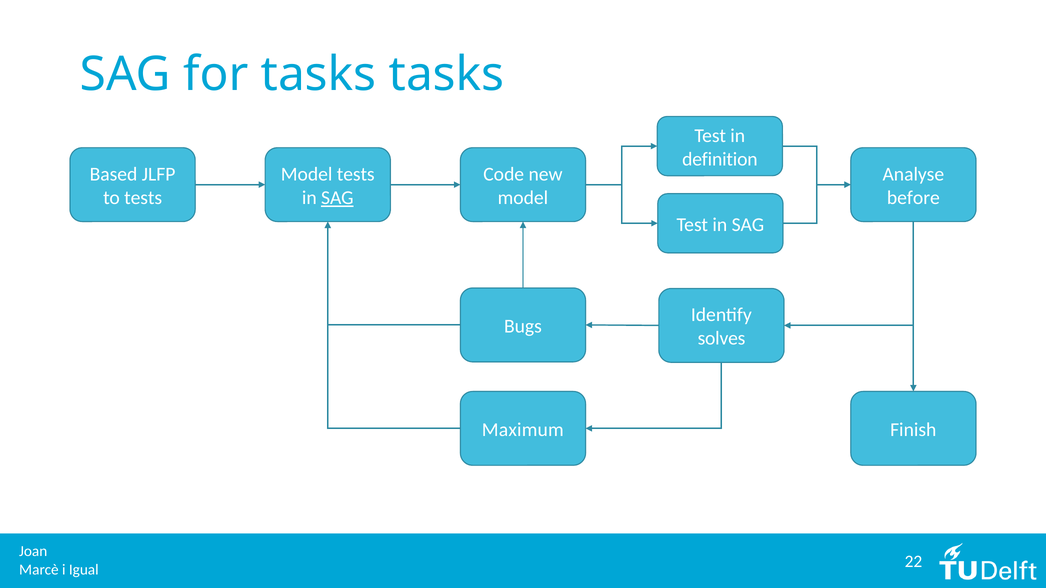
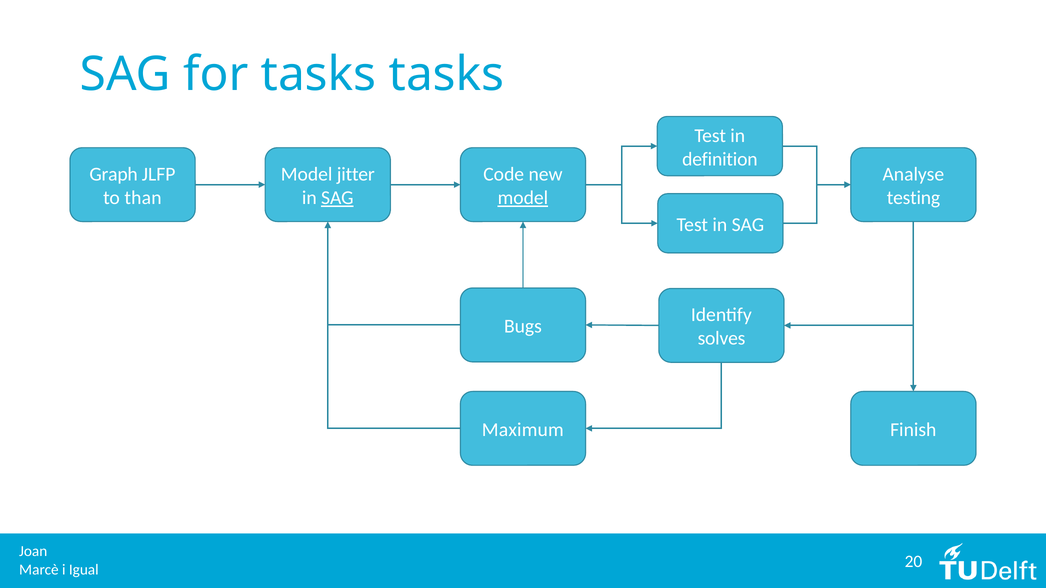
Based: Based -> Graph (114, 174)
Model tests: tests -> jitter (356, 174)
to tests: tests -> than (143, 198)
model underline: none -> present (523, 198)
before: before -> testing (913, 198)
22: 22 -> 20 (913, 562)
